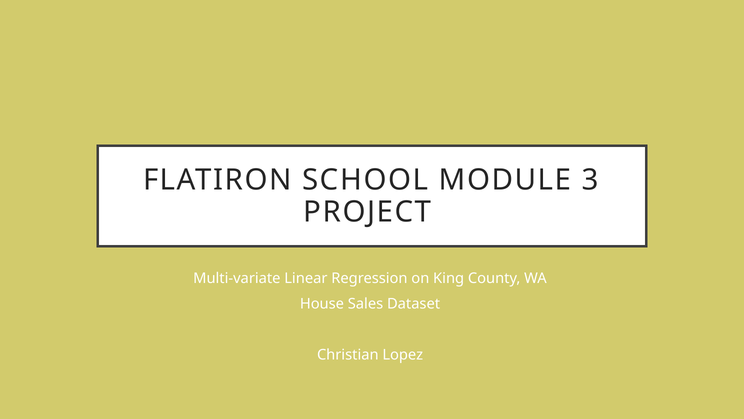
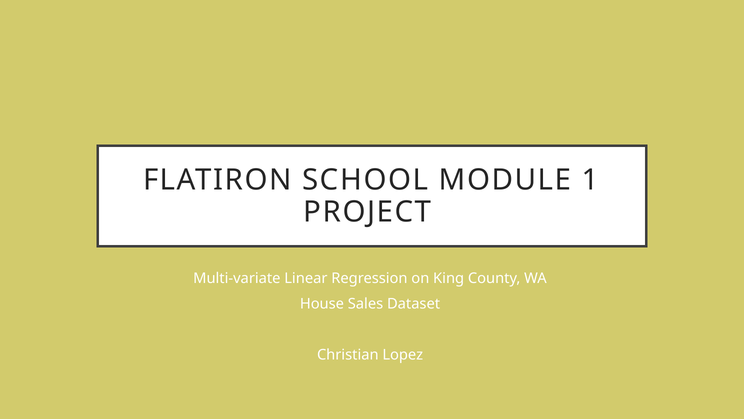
3: 3 -> 1 (590, 180)
